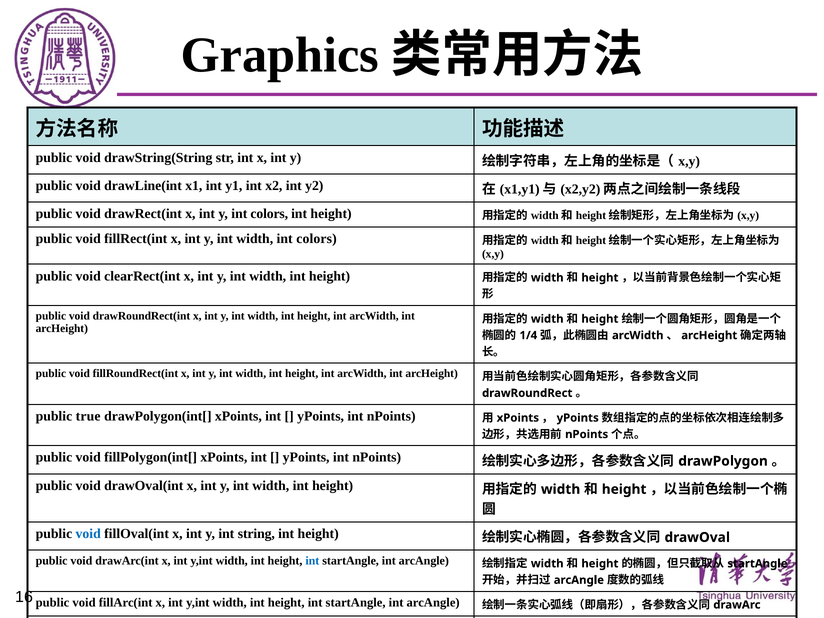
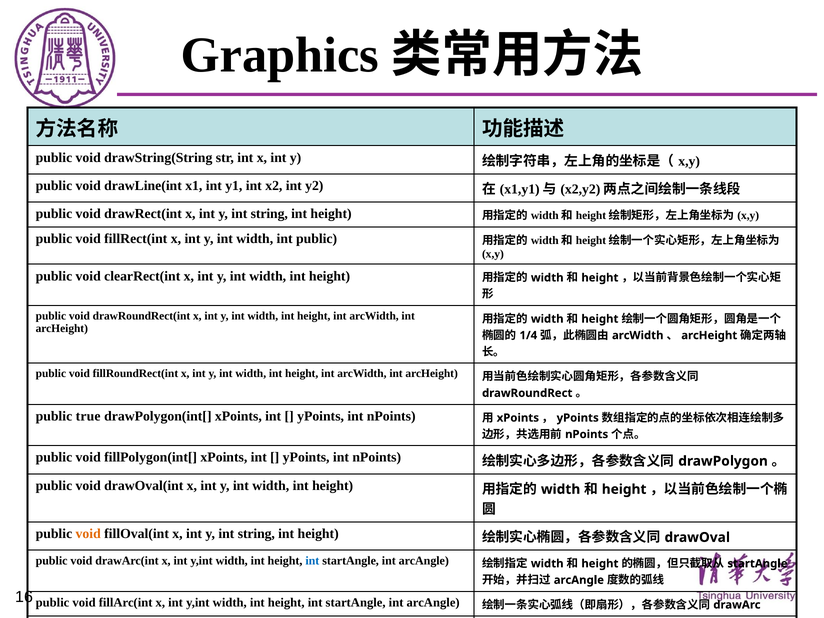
colors: colors -> string (269, 214)
width int colors: colors -> public (317, 239)
void colour: blue -> orange (88, 534)
